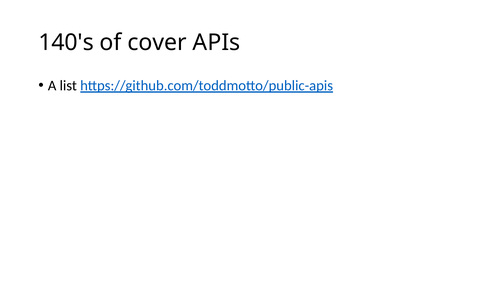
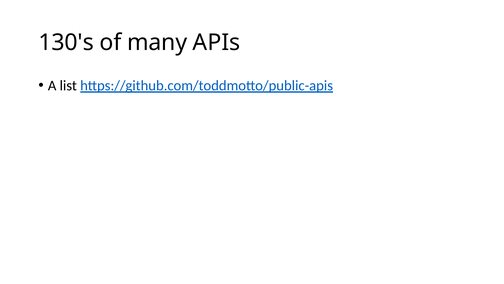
140's: 140's -> 130's (66, 42)
cover: cover -> many (157, 42)
